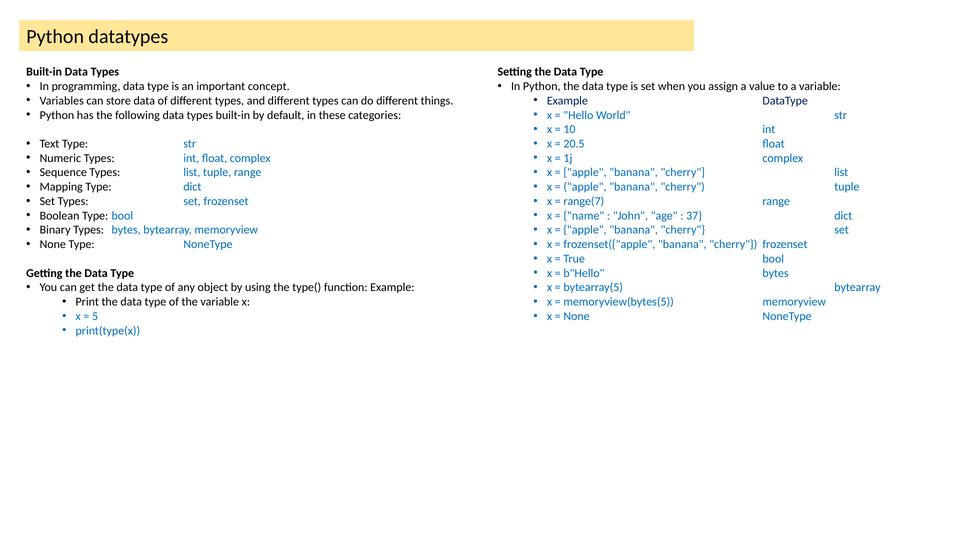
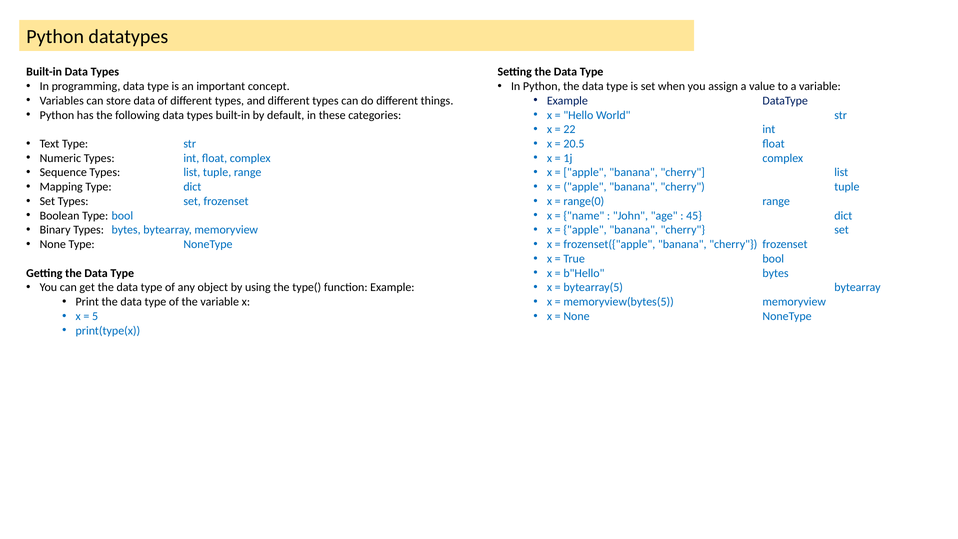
10: 10 -> 22 (569, 129)
range(7: range(7 -> range(0 (584, 201)
37: 37 -> 45 (694, 216)
